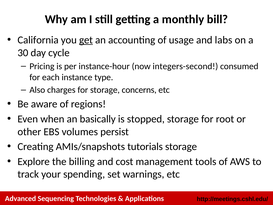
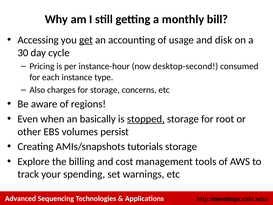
California: California -> Accessing (38, 40)
labs: labs -> disk (224, 40)
integers-second: integers-second -> desktop-second (185, 66)
stopped underline: none -> present (146, 119)
